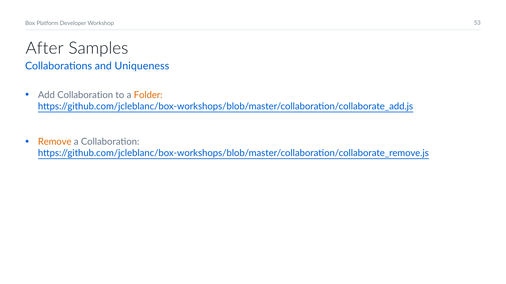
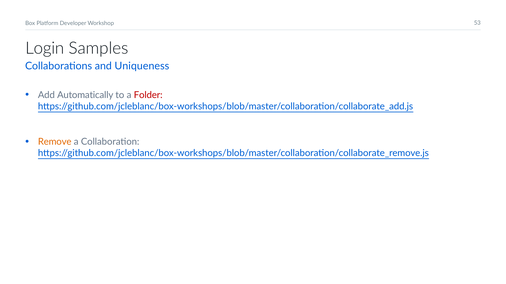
After: After -> Login (45, 49)
Add Collaboration: Collaboration -> Automatically (85, 95)
Folder colour: orange -> red (148, 95)
